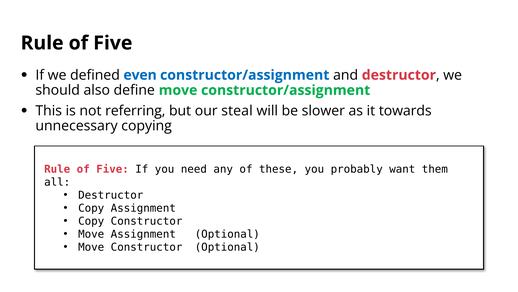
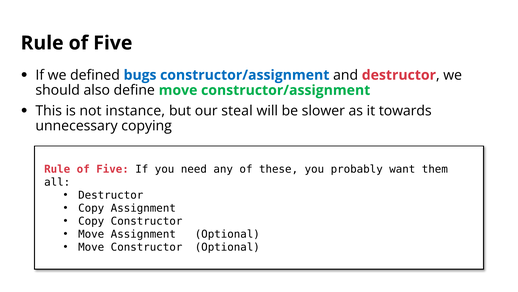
even: even -> bugs (140, 75)
referring: referring -> instance (135, 111)
